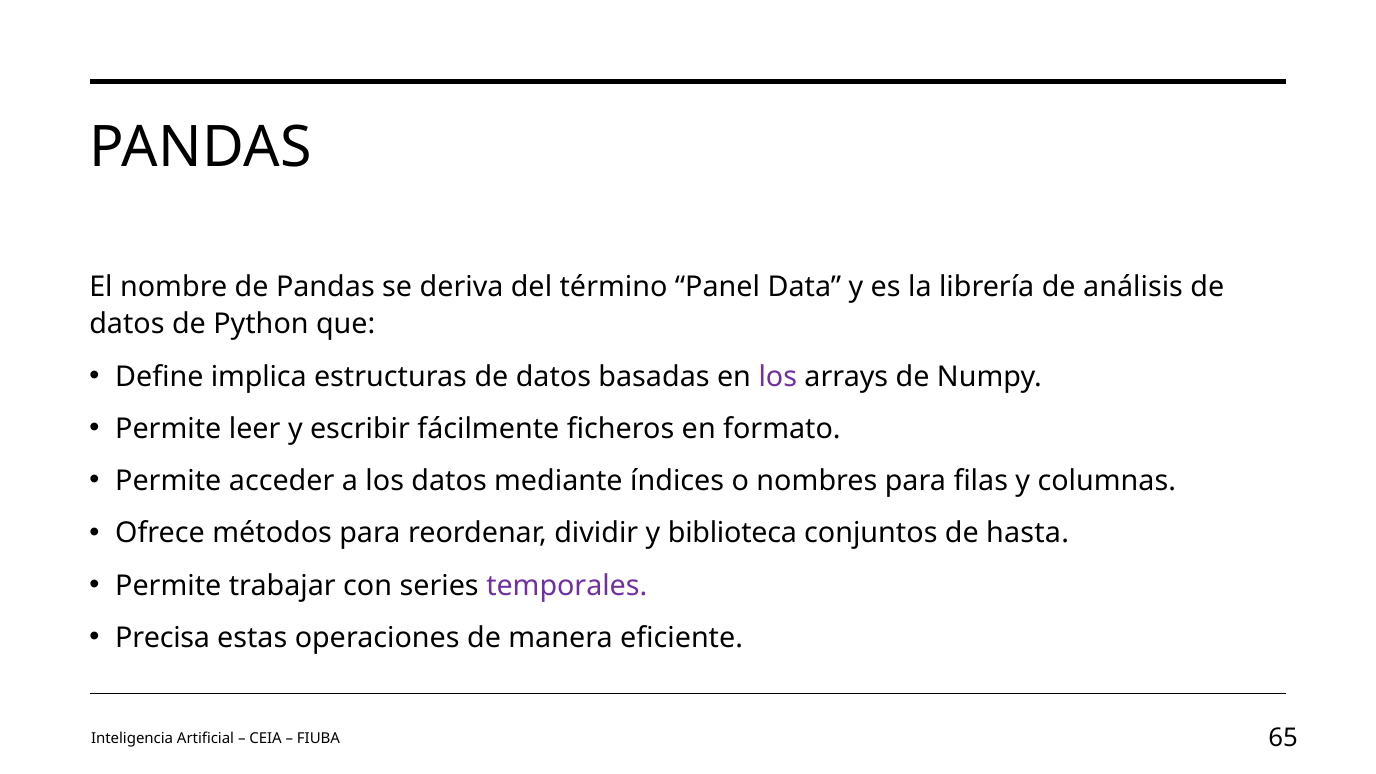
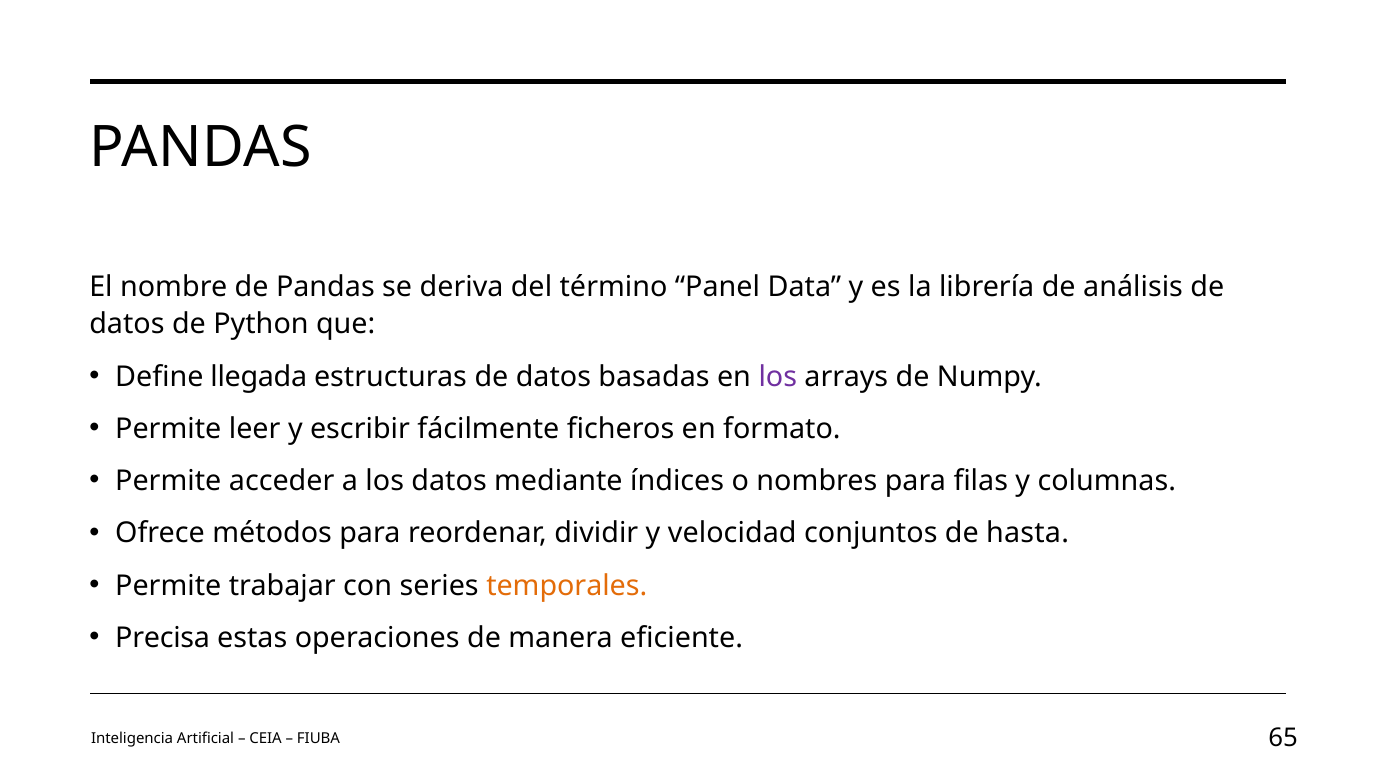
implica: implica -> llegada (259, 377)
biblioteca: biblioteca -> velocidad (732, 533)
temporales colour: purple -> orange (567, 586)
